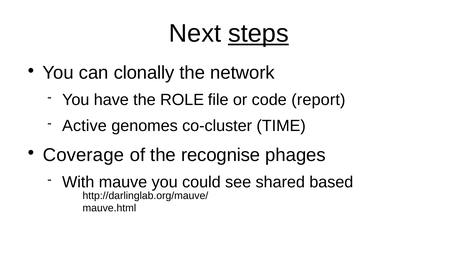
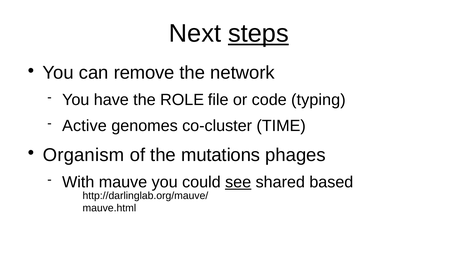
clonally: clonally -> remove (144, 73)
report: report -> typing (318, 100)
Coverage: Coverage -> Organism (83, 155)
recognise: recognise -> mutations (221, 155)
see underline: none -> present (238, 182)
